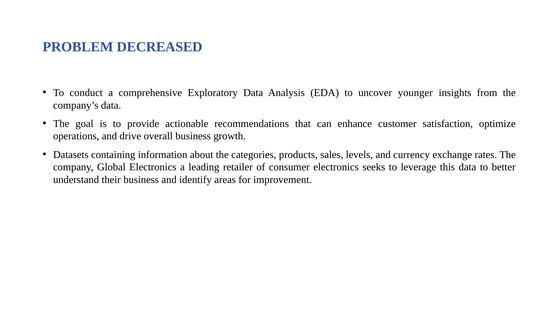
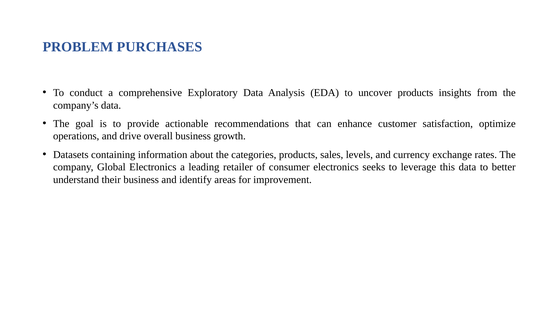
DECREASED: DECREASED -> PURCHASES (159, 47)
uncover younger: younger -> products (415, 93)
